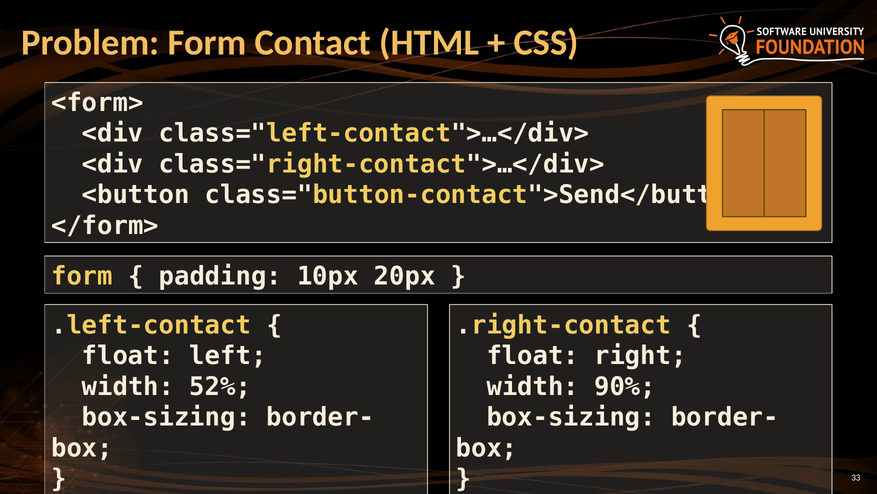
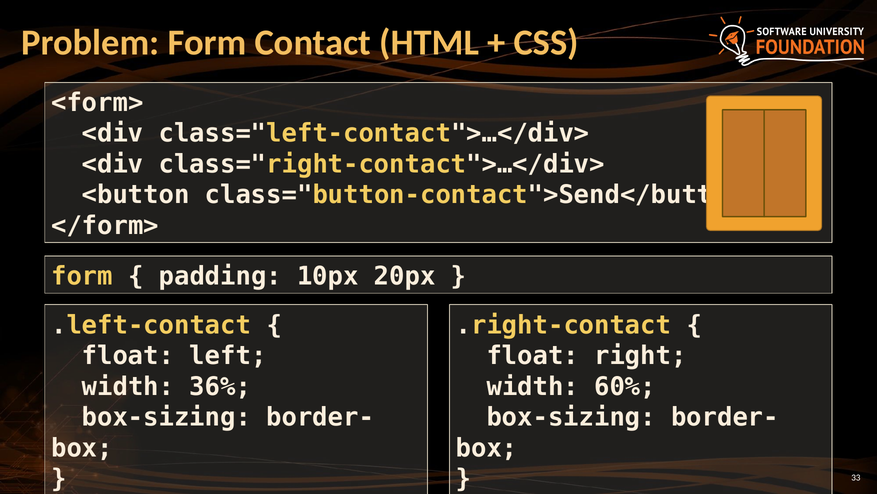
52%: 52% -> 36% (220, 386)
90%: 90% -> 60% (625, 386)
